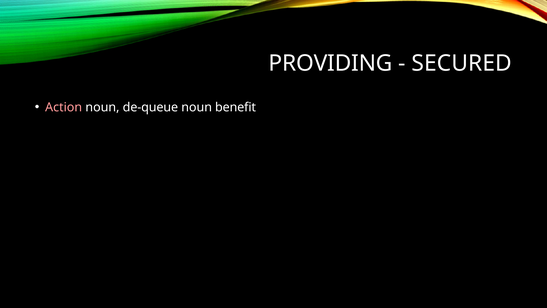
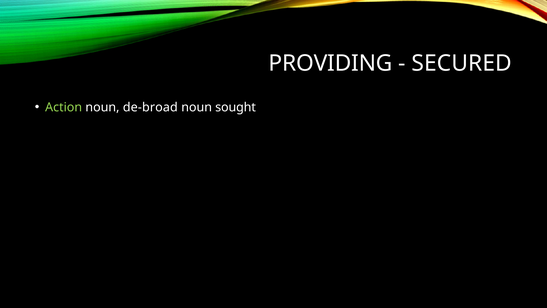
Action colour: pink -> light green (64, 107)
de-queue: de-queue -> de-broad (150, 107)
benefit: benefit -> sought (236, 107)
